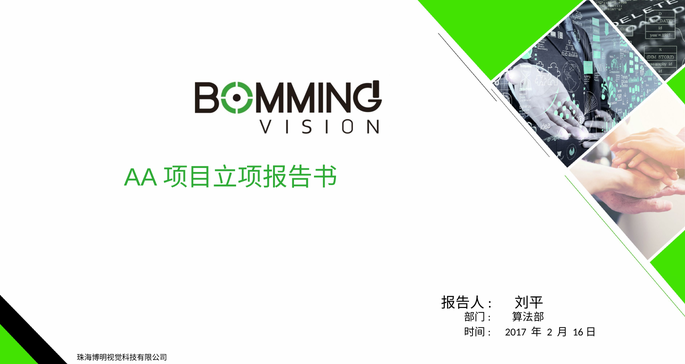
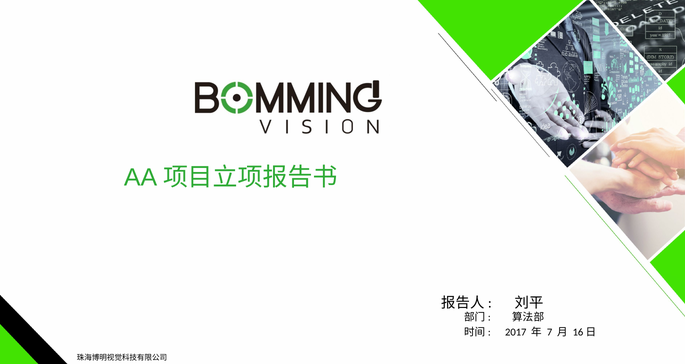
2: 2 -> 7 (550, 332)
